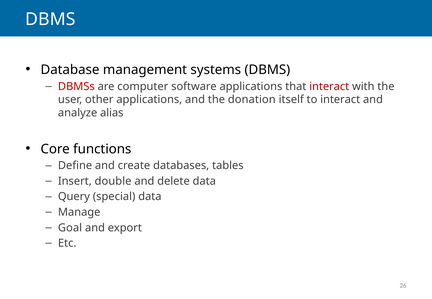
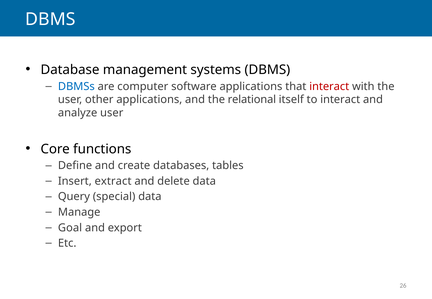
DBMSs colour: red -> blue (76, 86)
donation: donation -> relational (252, 100)
analyze alias: alias -> user (112, 113)
double: double -> extract (113, 181)
